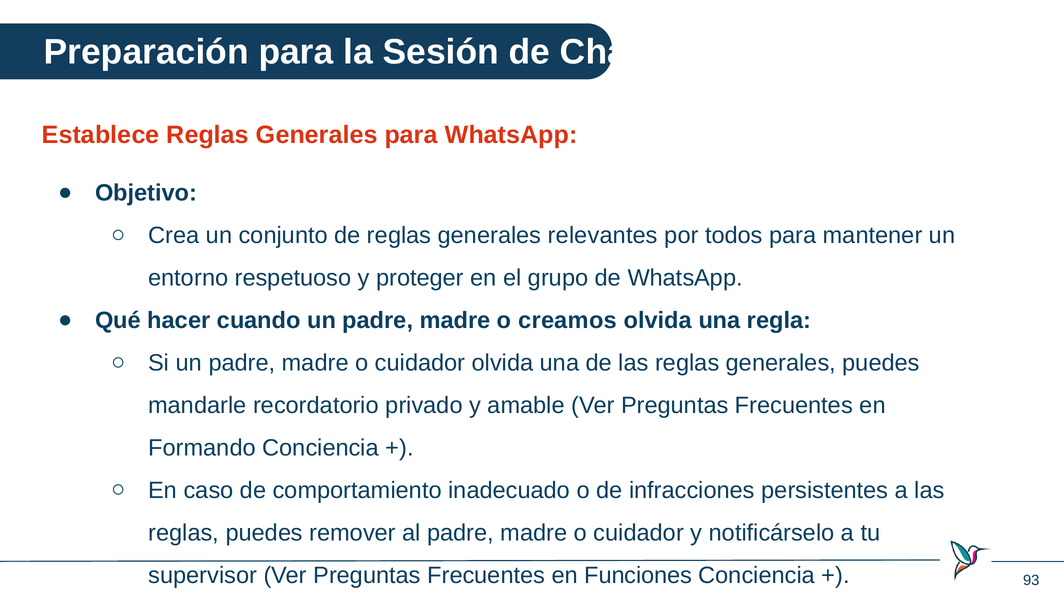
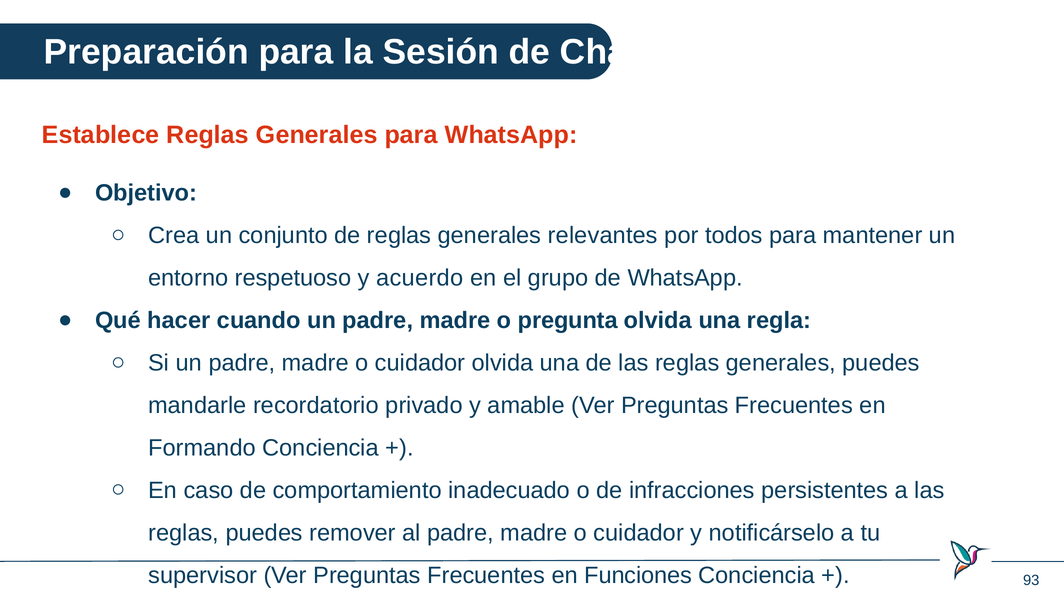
proteger: proteger -> acuerdo (420, 278)
creamos: creamos -> pregunta (568, 321)
